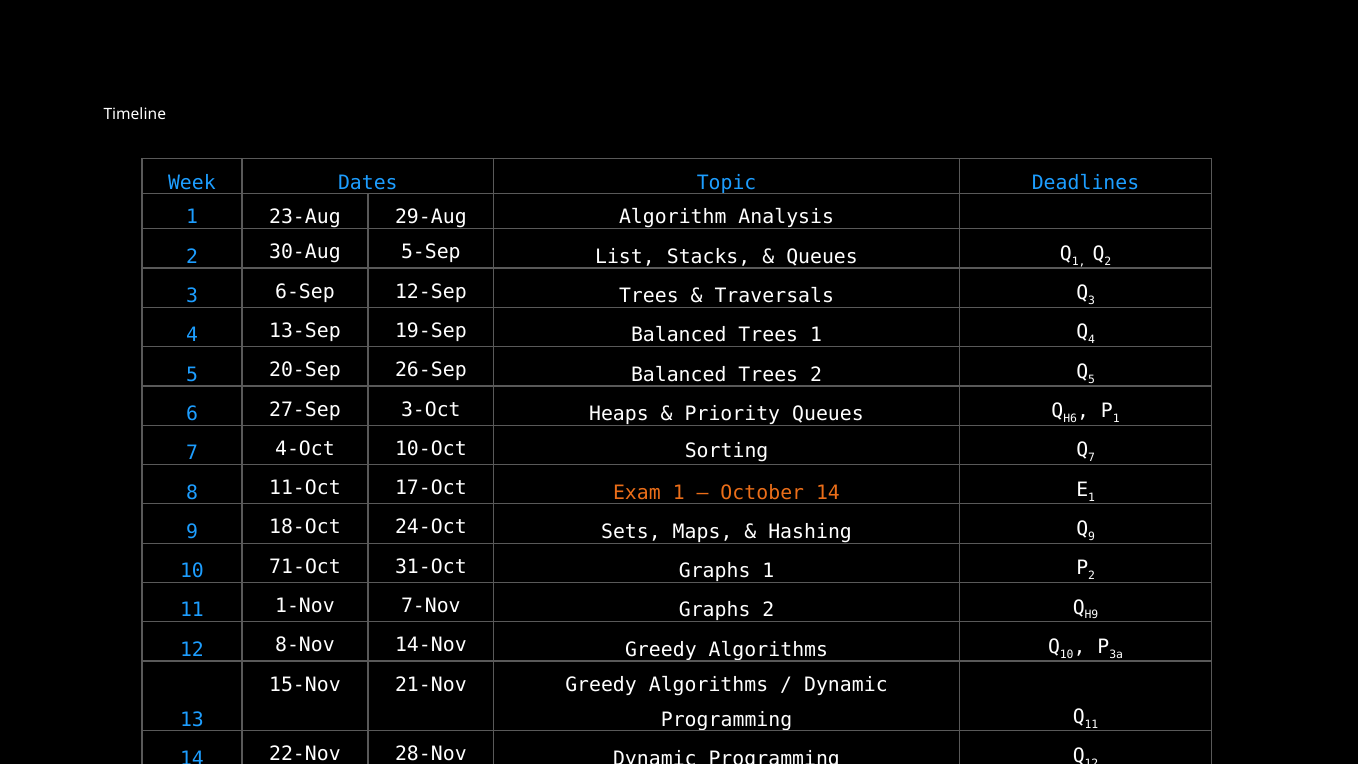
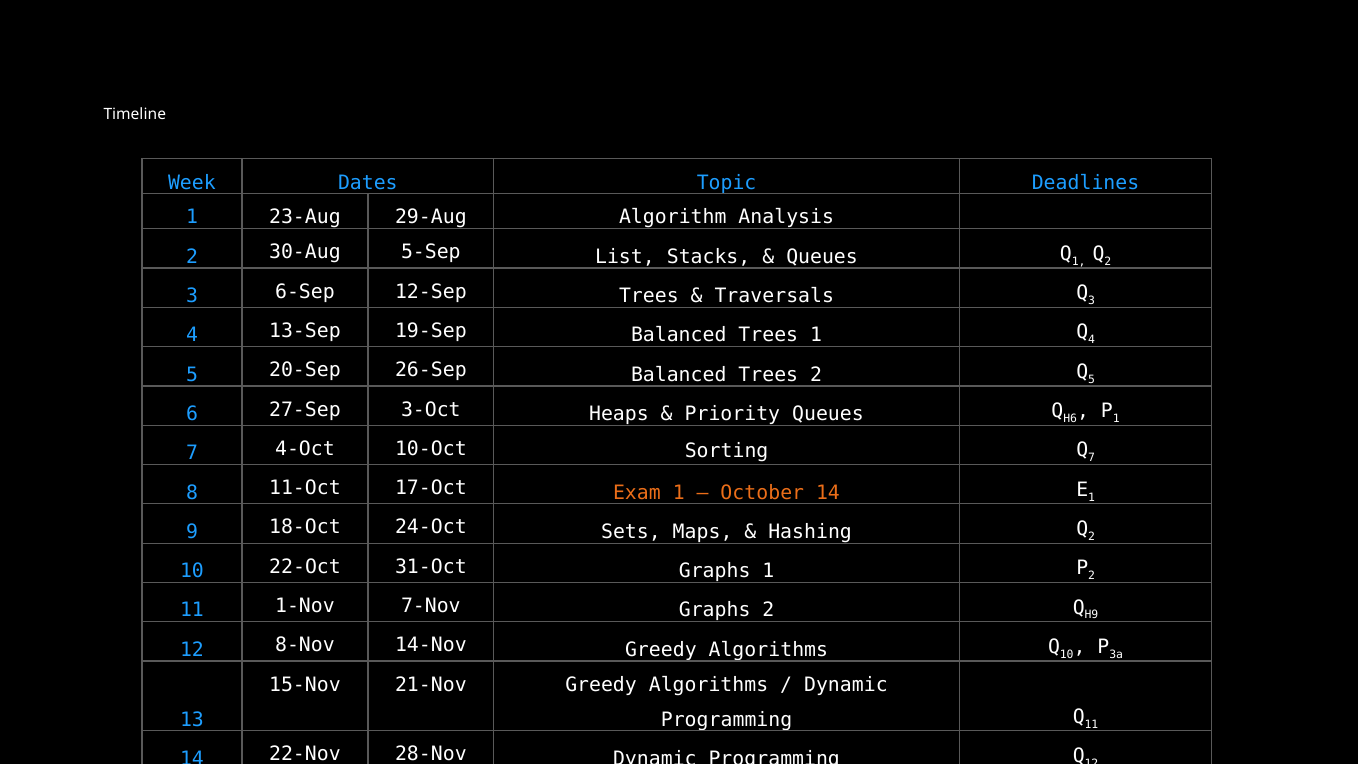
9: 9 -> 2 (1092, 537)
71-Oct: 71-Oct -> 22-Oct (305, 567)
